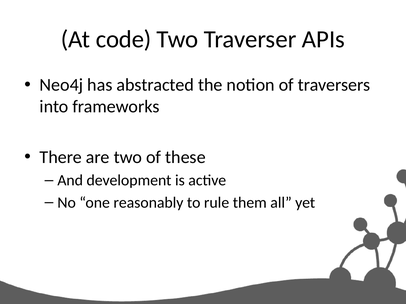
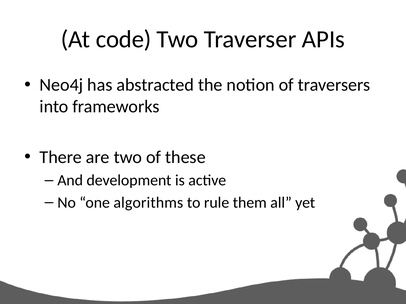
reasonably: reasonably -> algorithms (148, 203)
